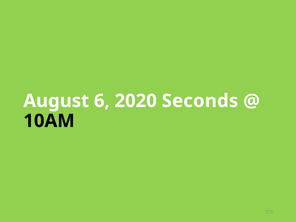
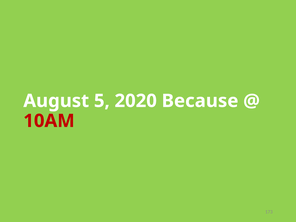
6: 6 -> 5 (102, 101)
Seconds: Seconds -> Because (200, 101)
10AM colour: black -> red (49, 121)
